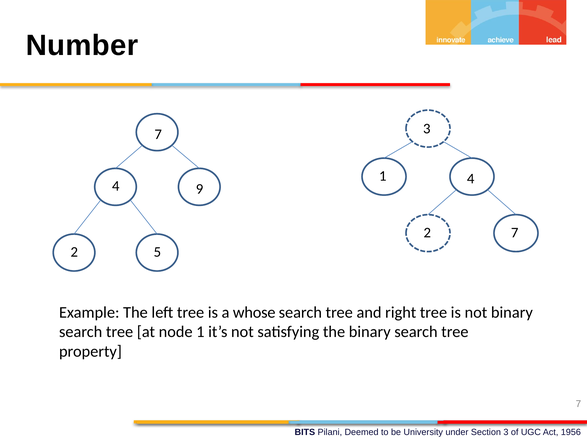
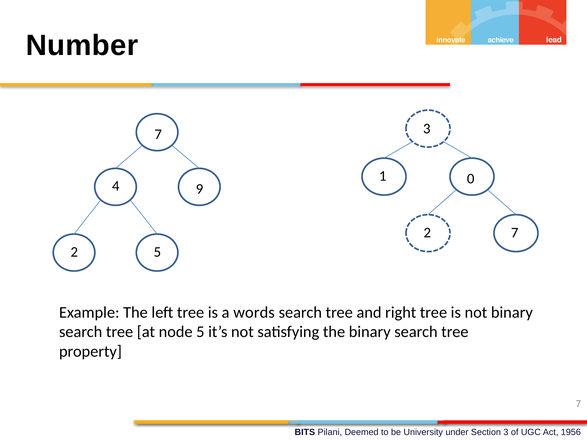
1 4: 4 -> 0 (471, 179)
whose: whose -> words (254, 313)
node 1: 1 -> 5 (200, 332)
